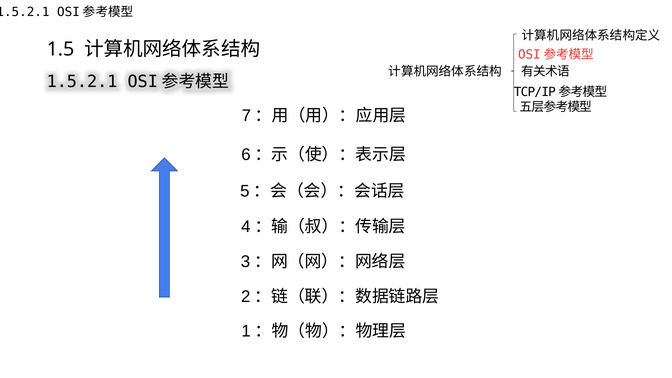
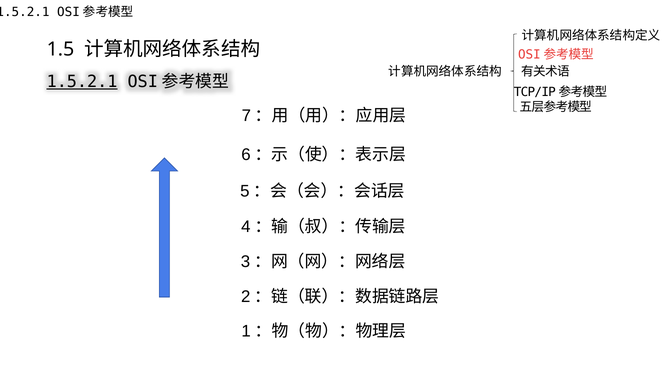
1.5.2.1 underline: none -> present (82, 82)
